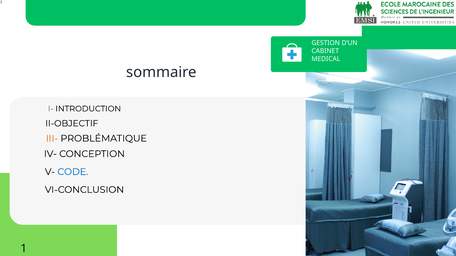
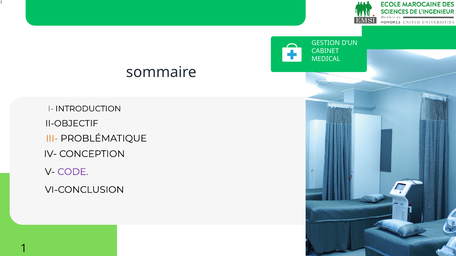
CODE colour: blue -> purple (73, 172)
